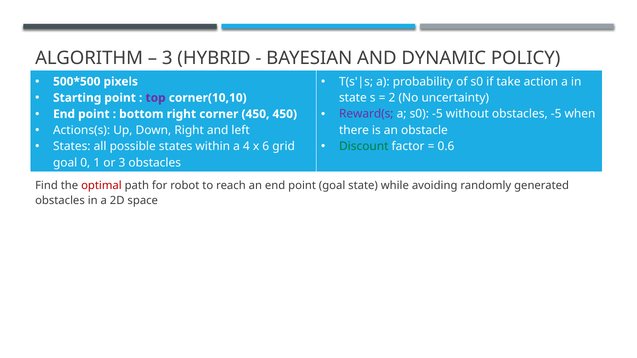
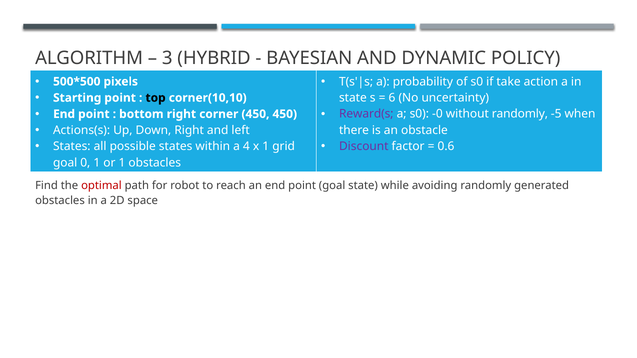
top colour: purple -> black (156, 98)
2: 2 -> 6 (392, 98)
s0 -5: -5 -> -0 (437, 114)
without obstacles: obstacles -> randomly (520, 114)
x 6: 6 -> 1 (266, 147)
Discount colour: green -> purple (364, 147)
or 3: 3 -> 1 (122, 163)
